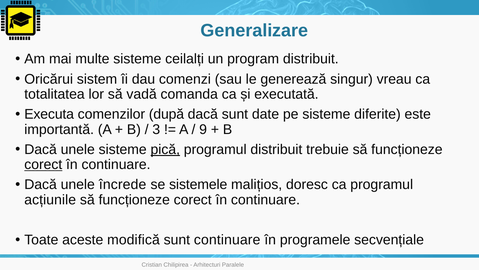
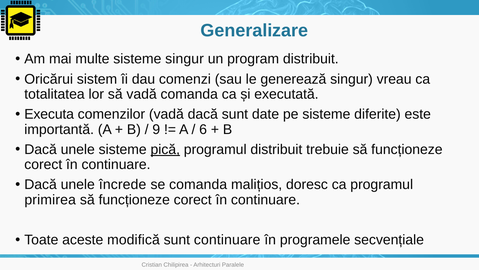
sisteme ceilalți: ceilalți -> singur (185, 59)
comenzilor după: după -> vadă (166, 114)
3: 3 -> 9 (156, 129)
9: 9 -> 6 (203, 129)
corect underline: present -> none (43, 164)
se sistemele: sistemele -> comanda (198, 184)
acțiunile: acțiunile -> primirea (50, 199)
